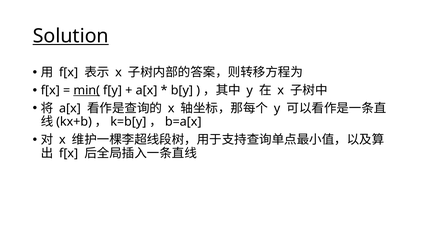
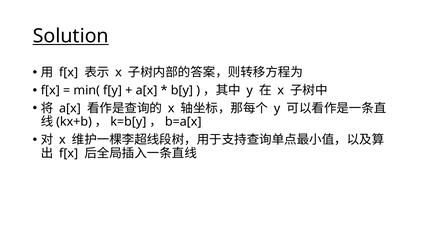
min( underline: present -> none (87, 91)
